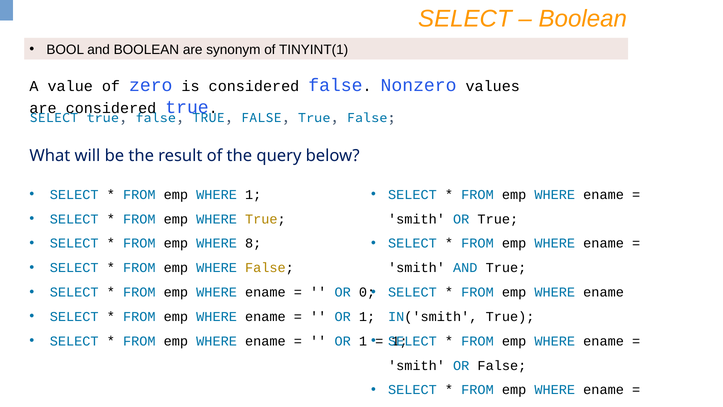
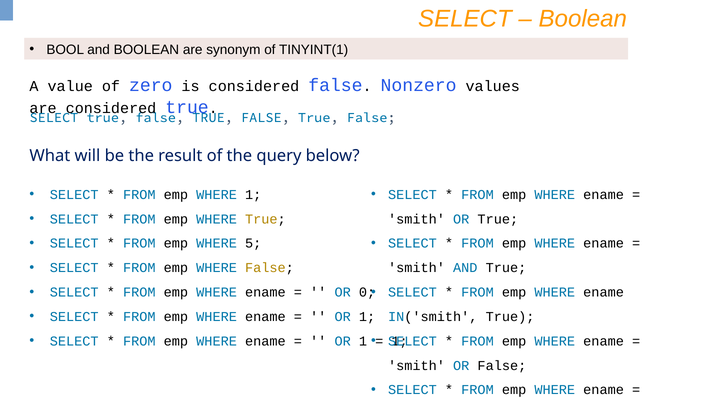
8: 8 -> 5 (253, 243)
